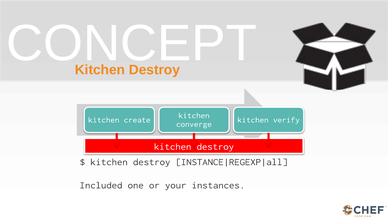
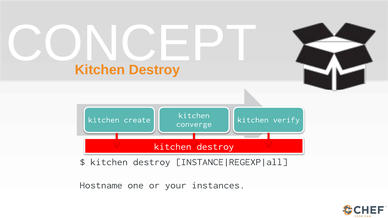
Included: Included -> Hostname (101, 185)
